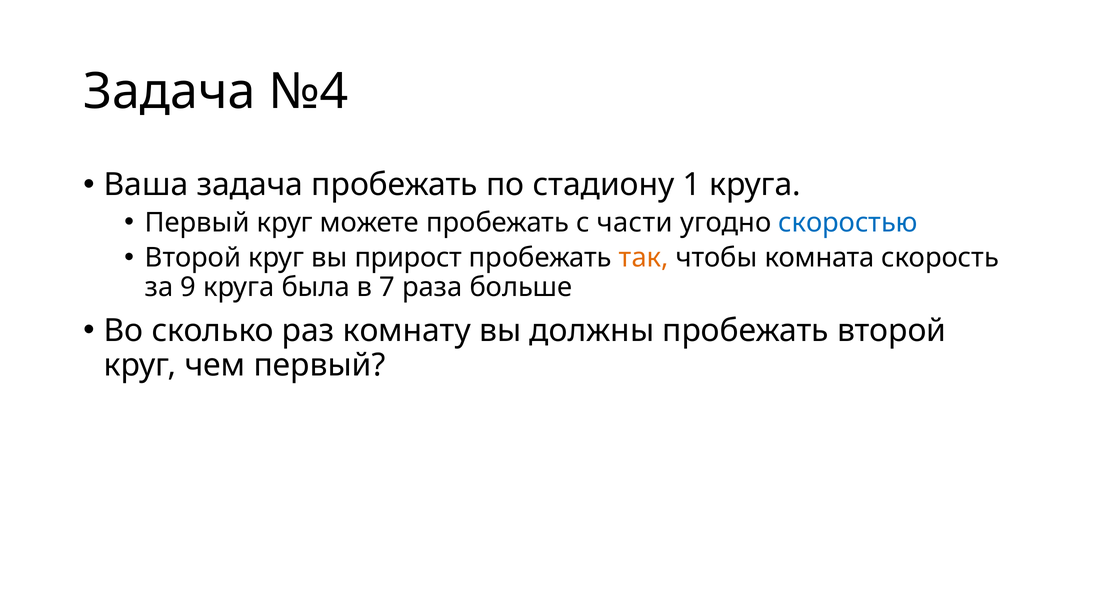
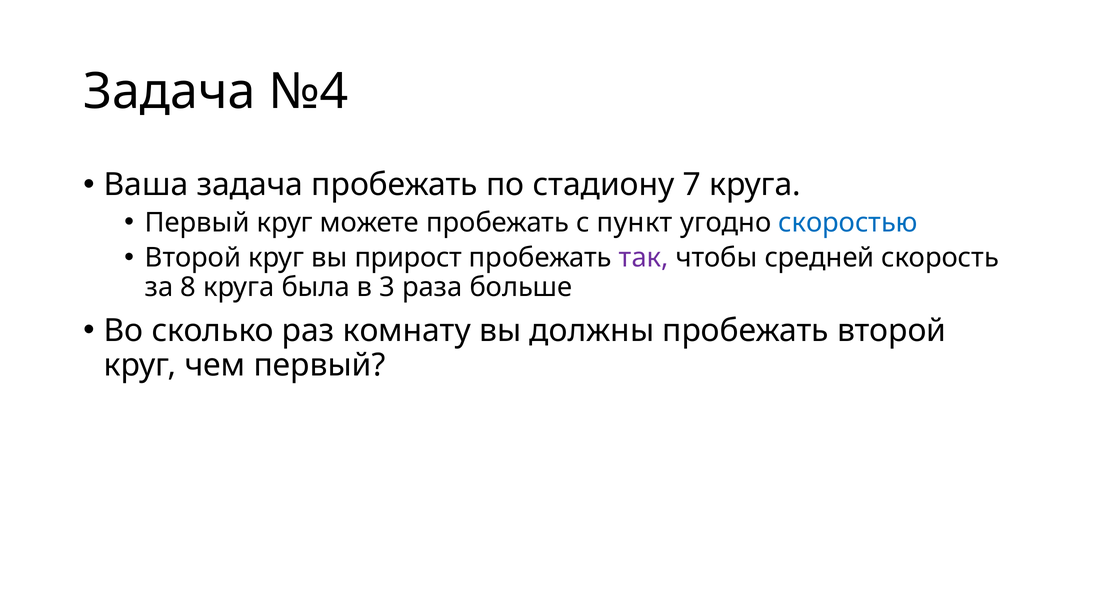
1: 1 -> 7 (692, 185)
части: части -> пункт (635, 222)
так colour: orange -> purple (644, 258)
комната: комната -> средней (820, 258)
9: 9 -> 8 (188, 287)
7: 7 -> 3 (387, 287)
